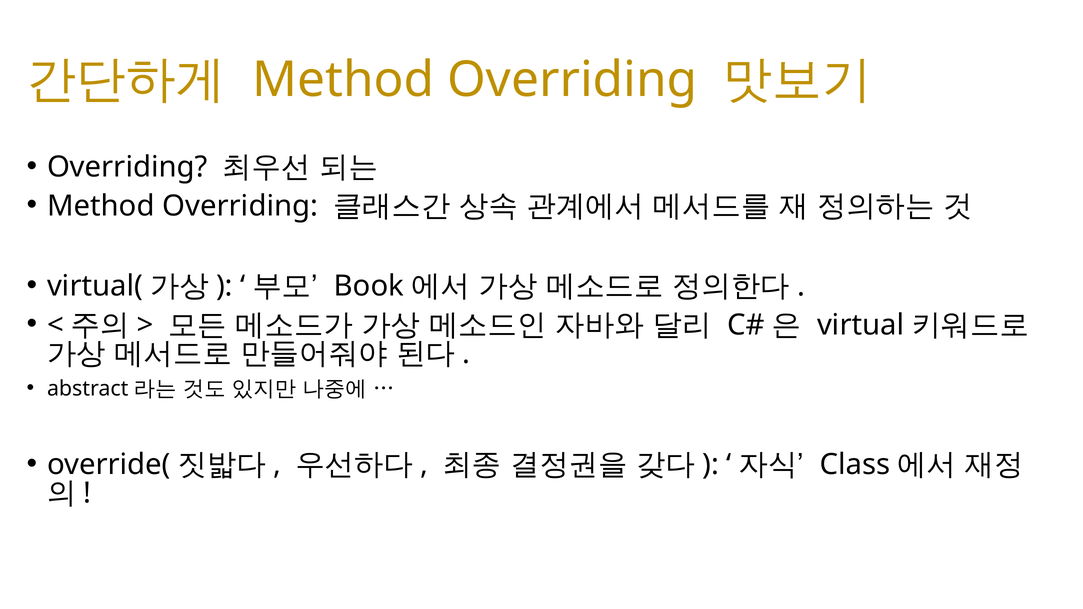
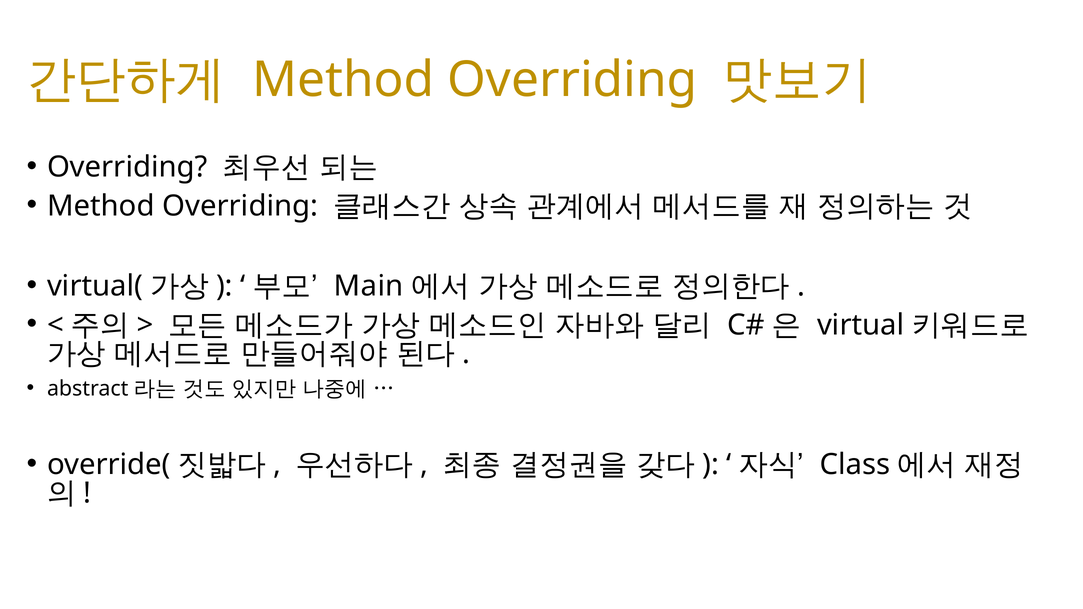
Book: Book -> Main (369, 286)
